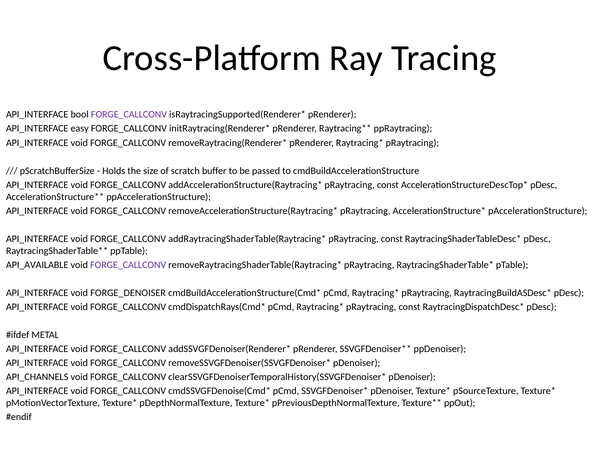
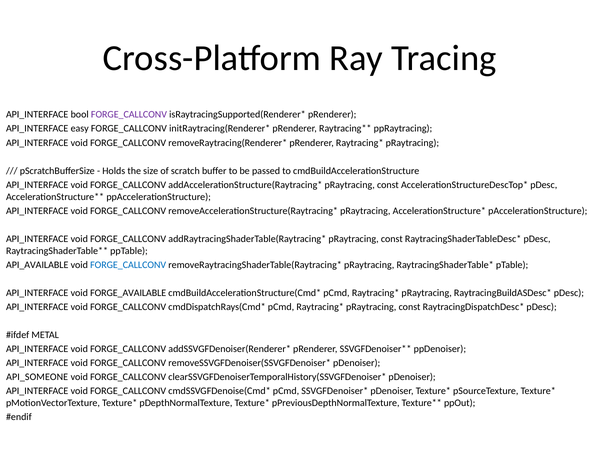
FORGE_CALLCONV colour: purple -> blue (128, 265)
FORGE_DENOISER: FORGE_DENOISER -> FORGE_AVAILABLE (128, 293)
API_CHANNELS: API_CHANNELS -> API_SOMEONE (37, 377)
